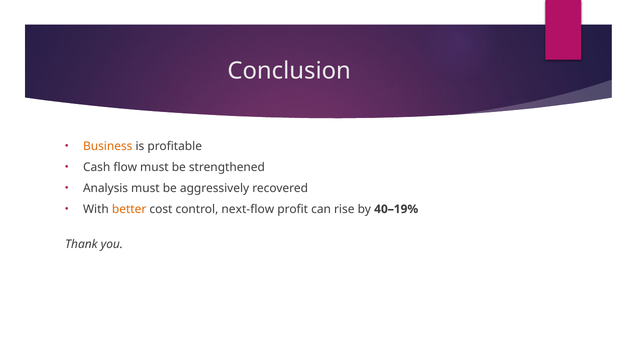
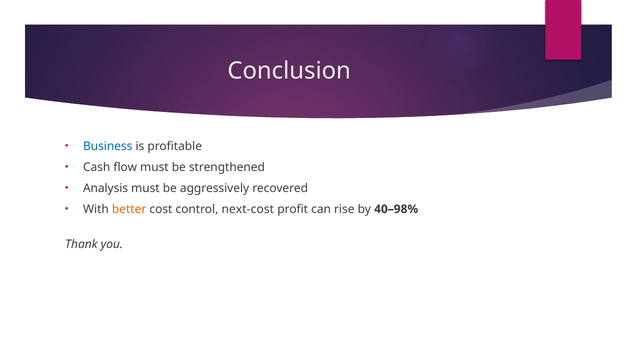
Business colour: orange -> blue (108, 146)
next-flow: next-flow -> next-cost (248, 209)
40–19%: 40–19% -> 40–98% (396, 209)
